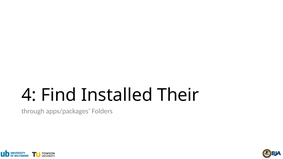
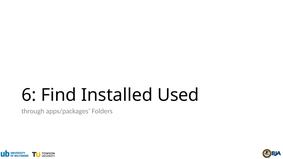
4: 4 -> 6 (29, 95)
Their: Their -> Used (178, 95)
